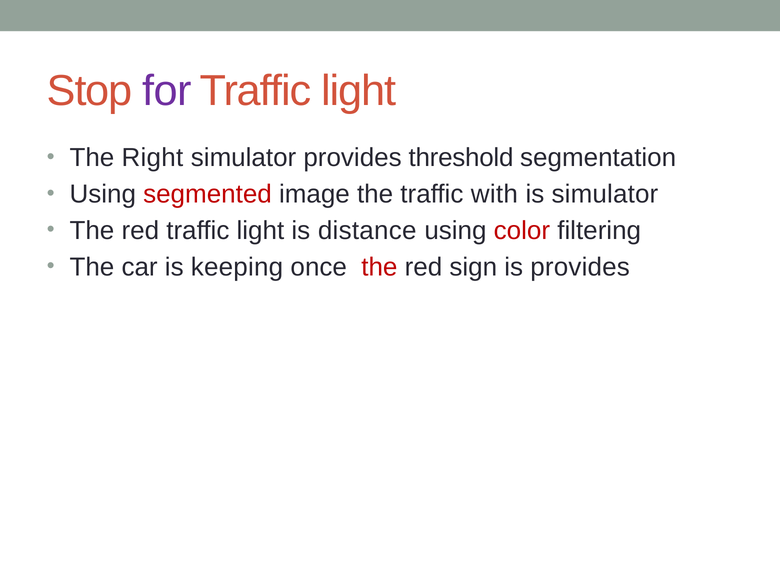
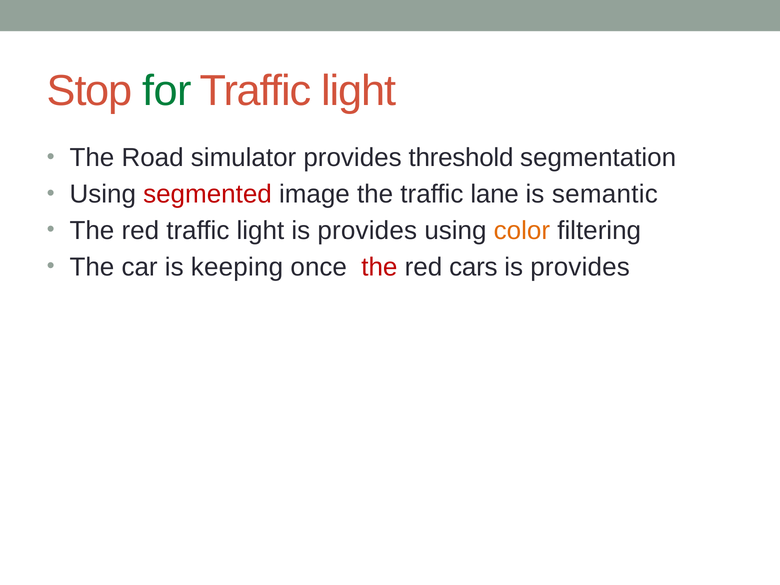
for colour: purple -> green (167, 91)
Right: Right -> Road (153, 158)
with: with -> lane (495, 194)
is simulator: simulator -> semantic (605, 194)
light is distance: distance -> provides (367, 231)
color colour: red -> orange (522, 231)
sign: sign -> cars (473, 267)
